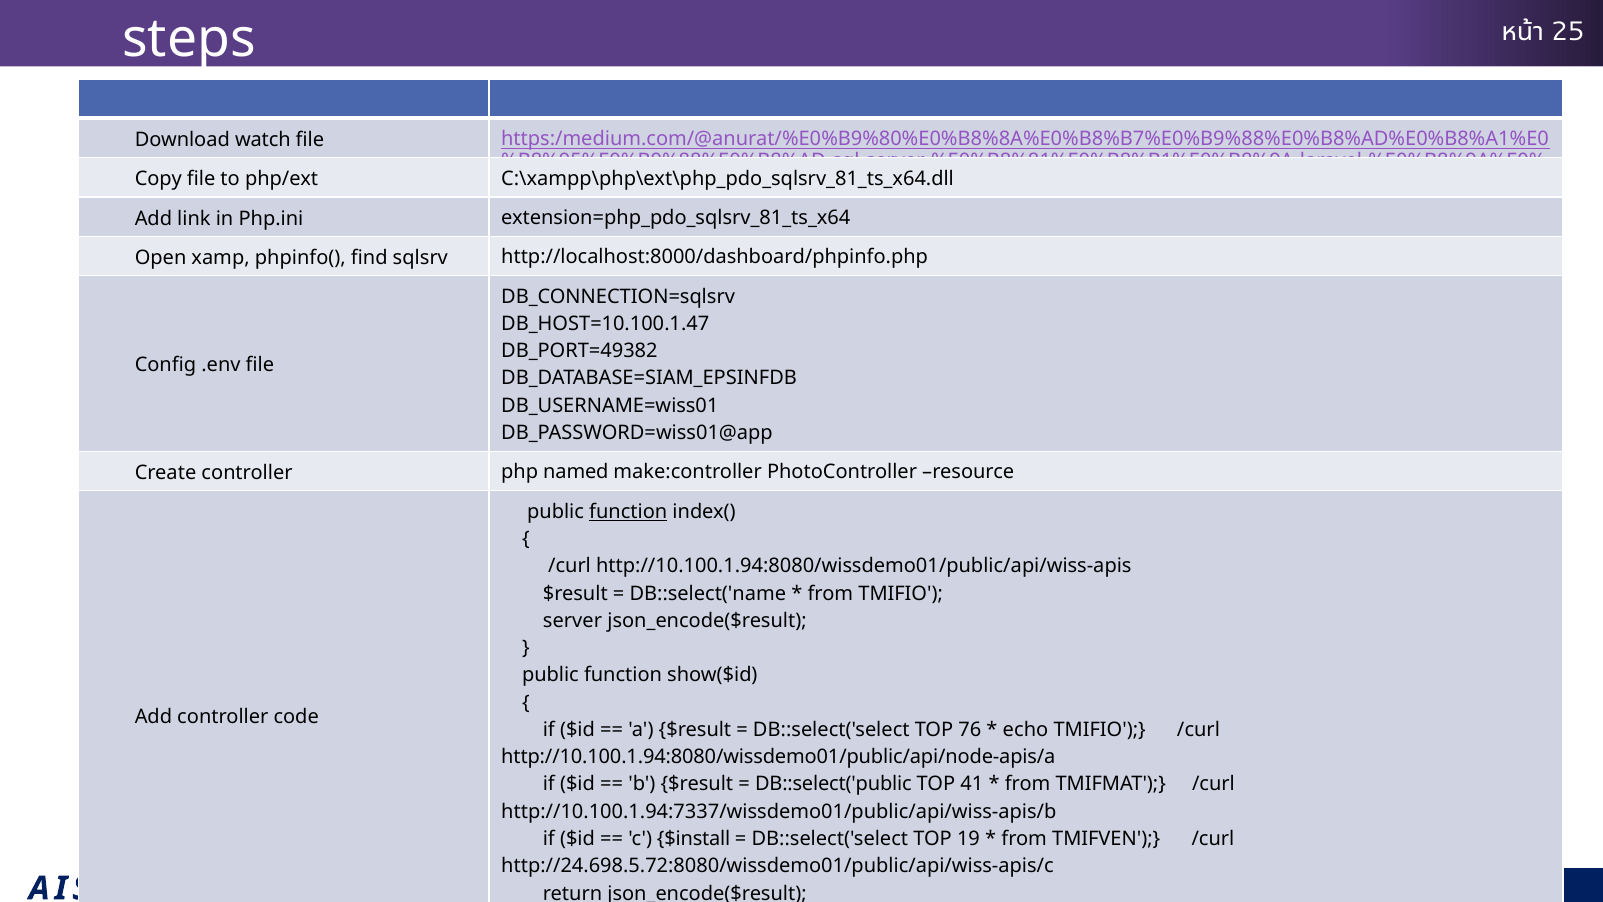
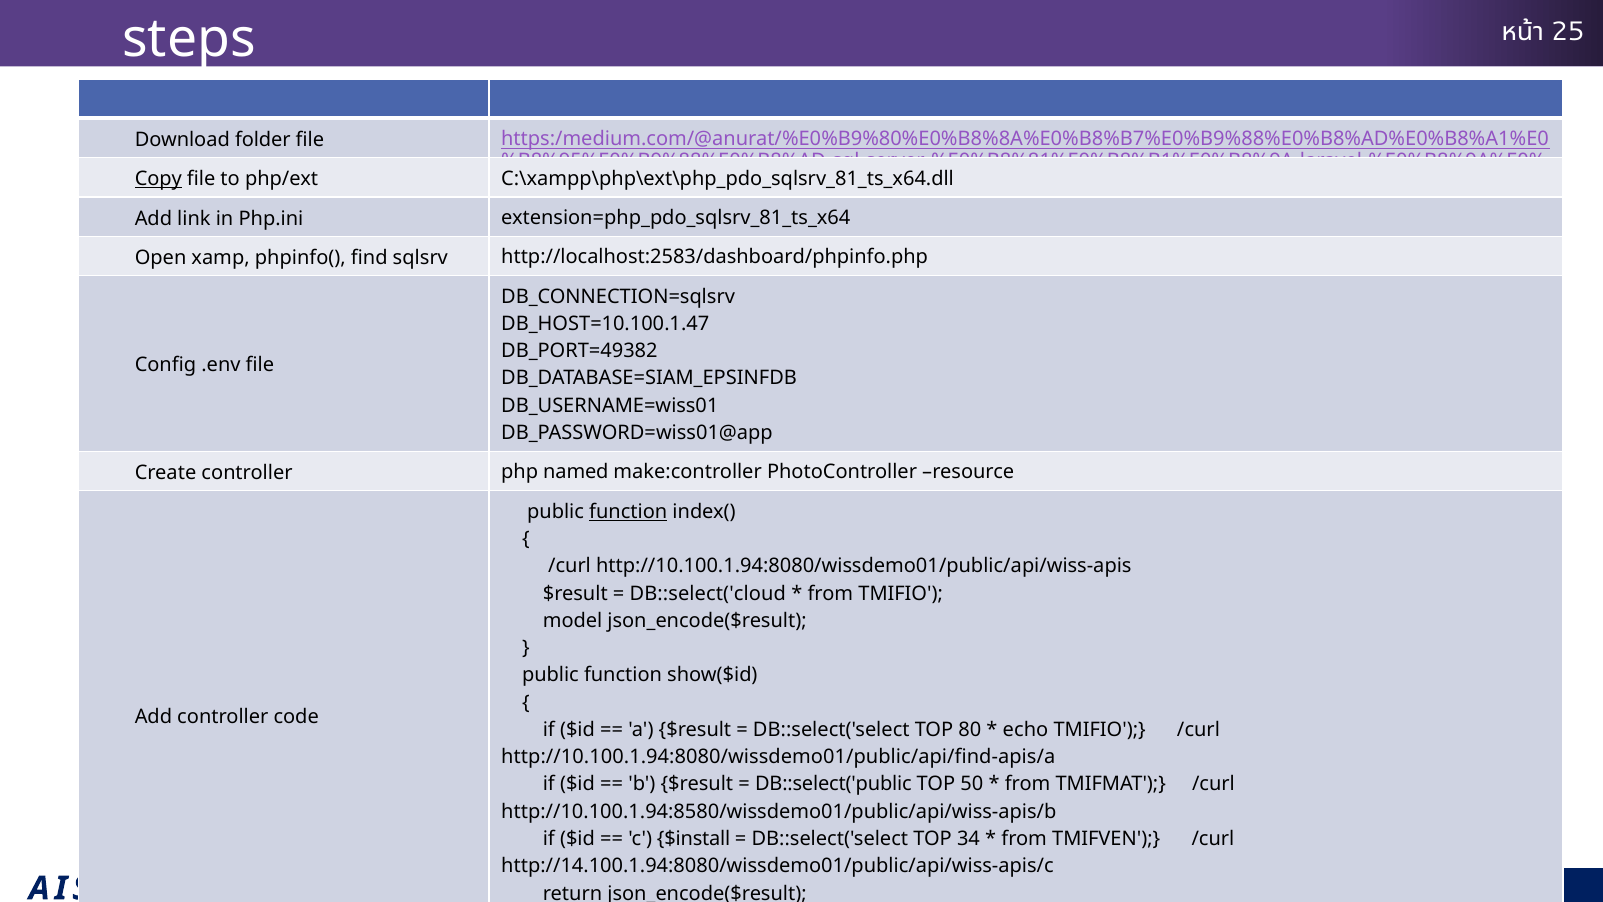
watch: watch -> folder (263, 140)
Copy underline: none -> present (158, 179)
http://localhost:8000/dashboard/phpinfo.php: http://localhost:8000/dashboard/phpinfo.php -> http://localhost:2583/dashboard/phpinfo.php (715, 257)
DB::select('name: DB::select('name -> DB::select('cloud (708, 593)
server: server -> model (573, 620)
76: 76 -> 80 (970, 730)
http://10.100.1.94:8080/wissdemo01/public/api/node-apis/a: http://10.100.1.94:8080/wissdemo01/public/api/node-apis/a -> http://10.100.1.94:8080/wissdemo01/public/api/find-apis/a (778, 757)
41: 41 -> 50 (972, 784)
http://10.100.1.94:7337/wissdemo01/public/api/wiss-apis/b: http://10.100.1.94:7337/wissdemo01/public/api/wiss-apis/b -> http://10.100.1.94:8580/wissdemo01/public/api/wiss-apis/b (779, 811)
19: 19 -> 34 (968, 839)
http://24.698.5.72:8080/wissdemo01/public/api/wiss-apis/c: http://24.698.5.72:8080/wissdemo01/public/api/wiss-apis/c -> http://14.100.1.94:8080/wissdemo01/public/api/wiss-apis/c (777, 866)
